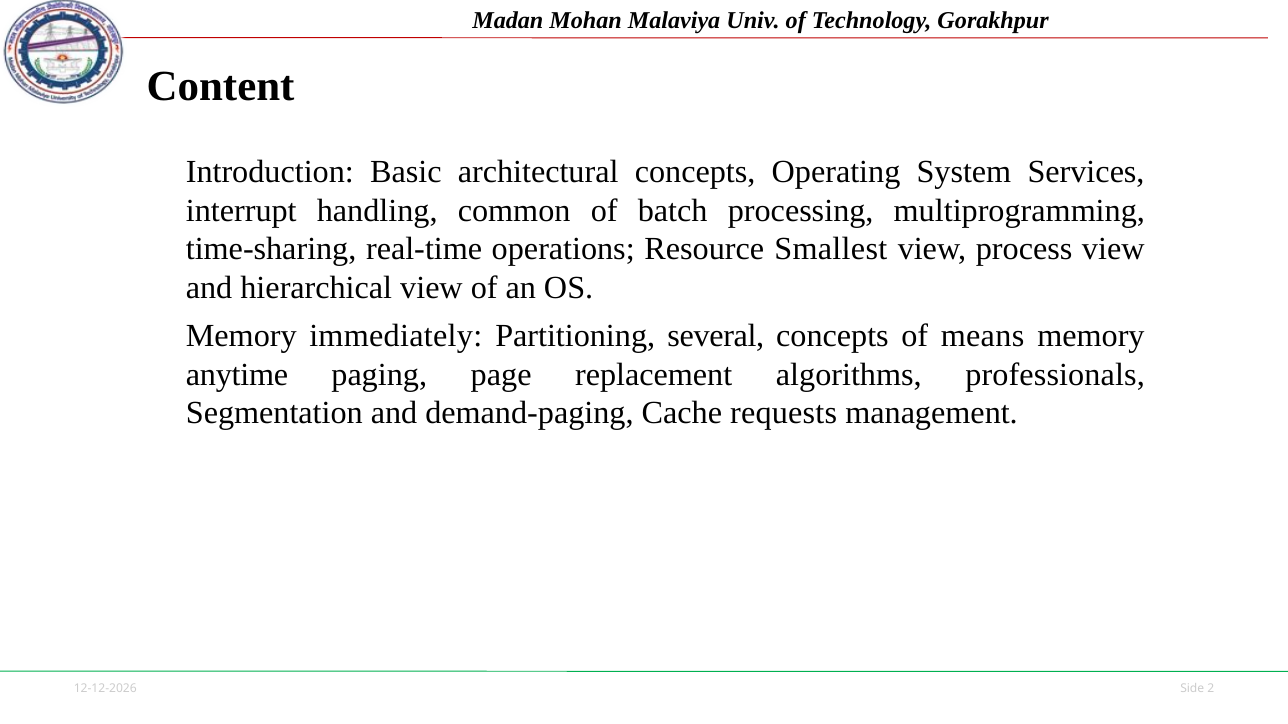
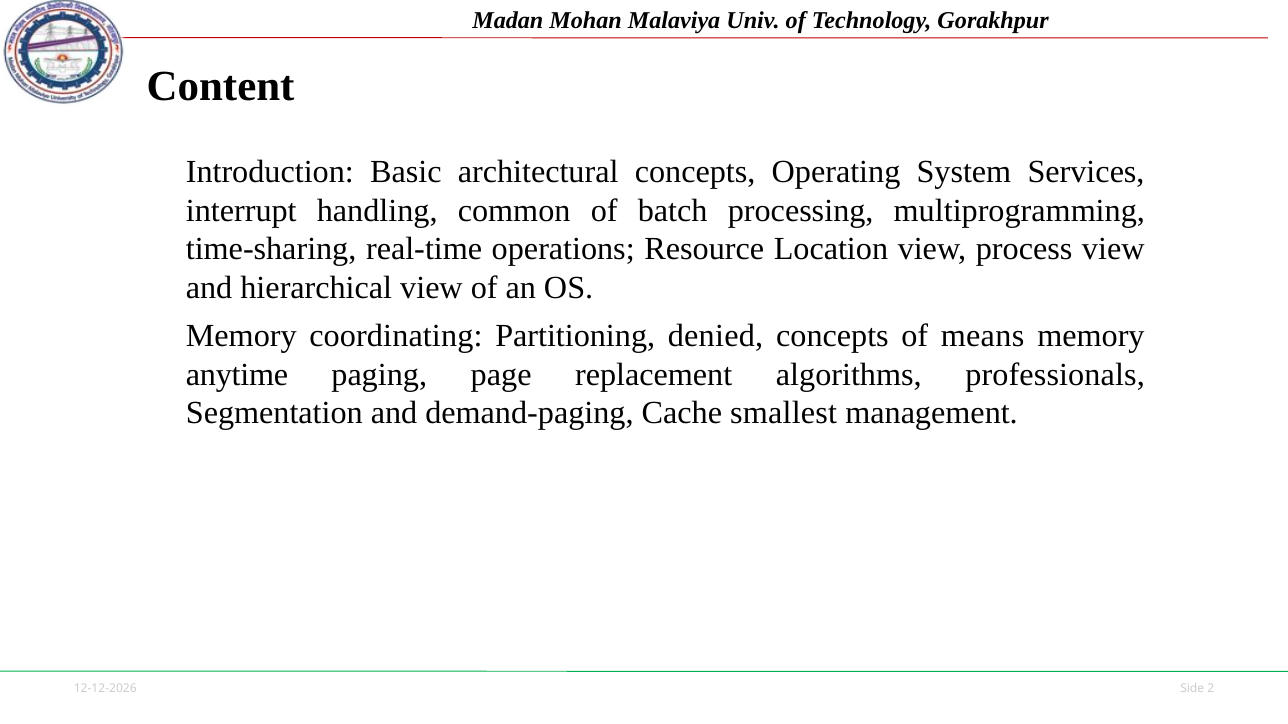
Smallest: Smallest -> Location (831, 249)
immediately: immediately -> coordinating (396, 336)
several: several -> denied (716, 336)
requests: requests -> smallest (784, 413)
